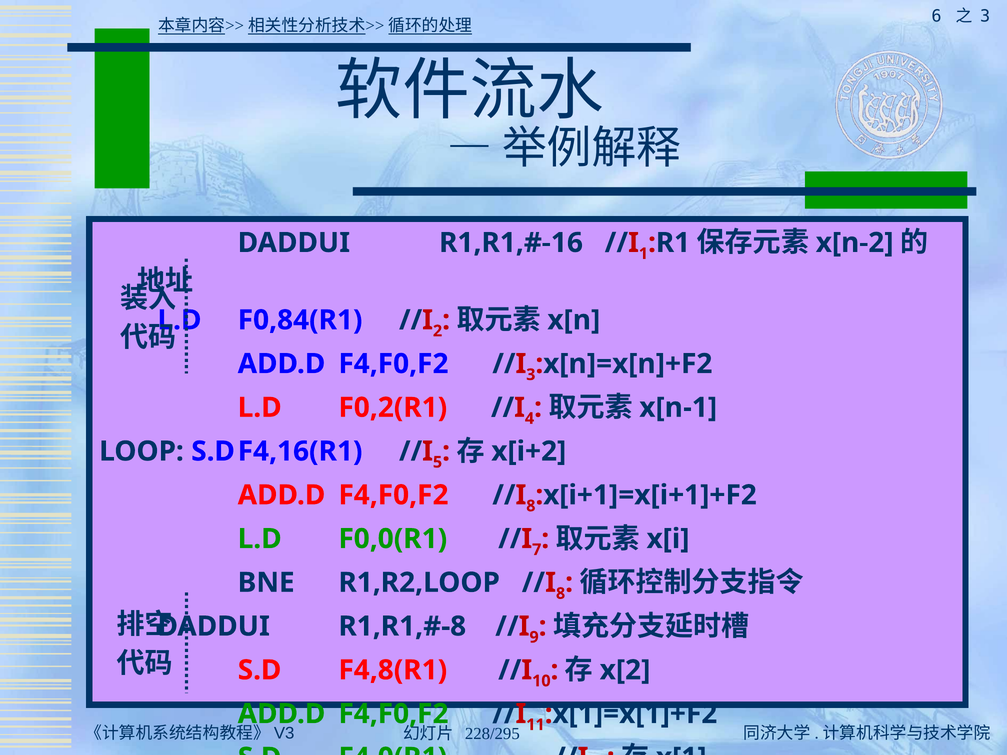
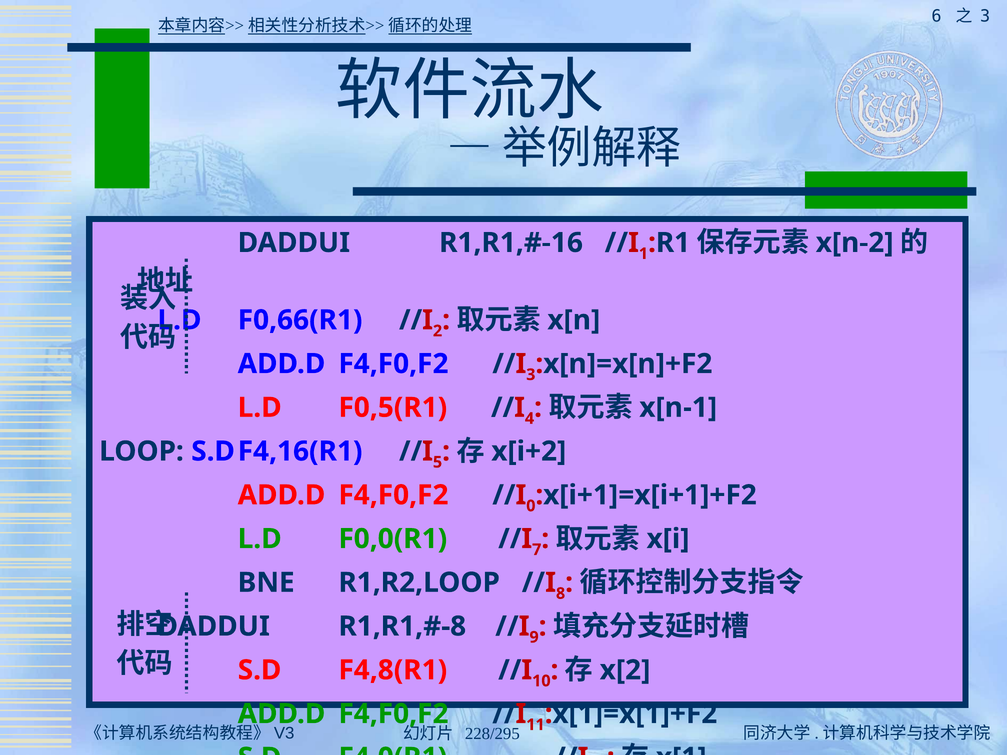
F0,84(R1: F0,84(R1 -> F0,66(R1 (300, 320)
F0,2(R1: F0,2(R1 -> F0,5(R1 (393, 408)
8: 8 -> 0 (531, 506)
